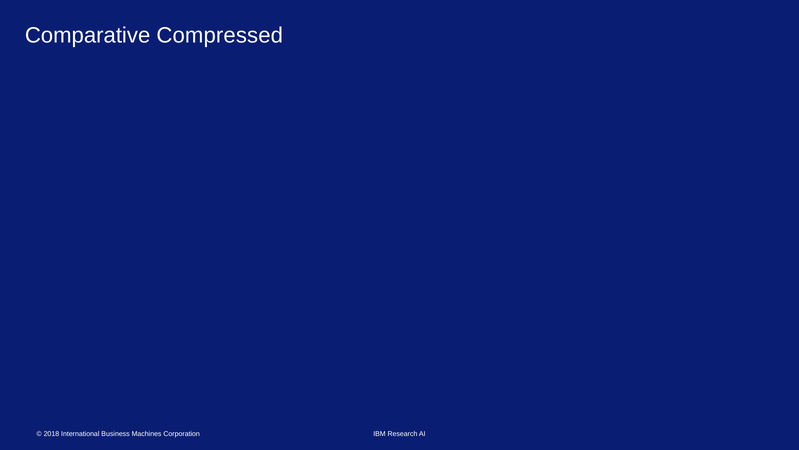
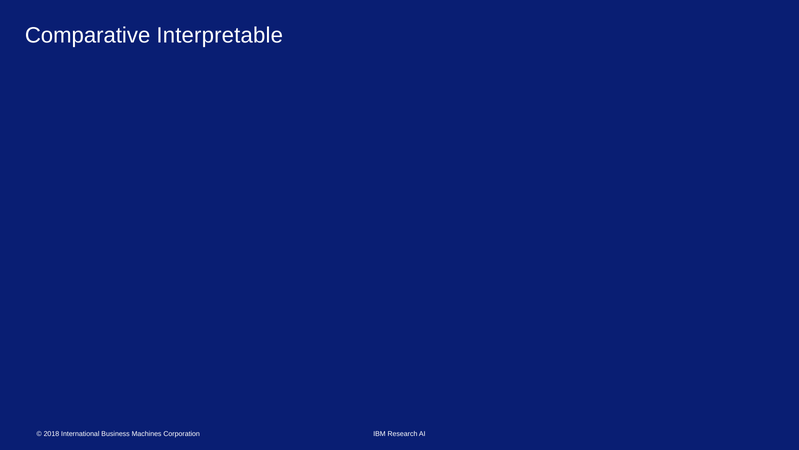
Comparative Compressed: Compressed -> Interpretable (220, 35)
